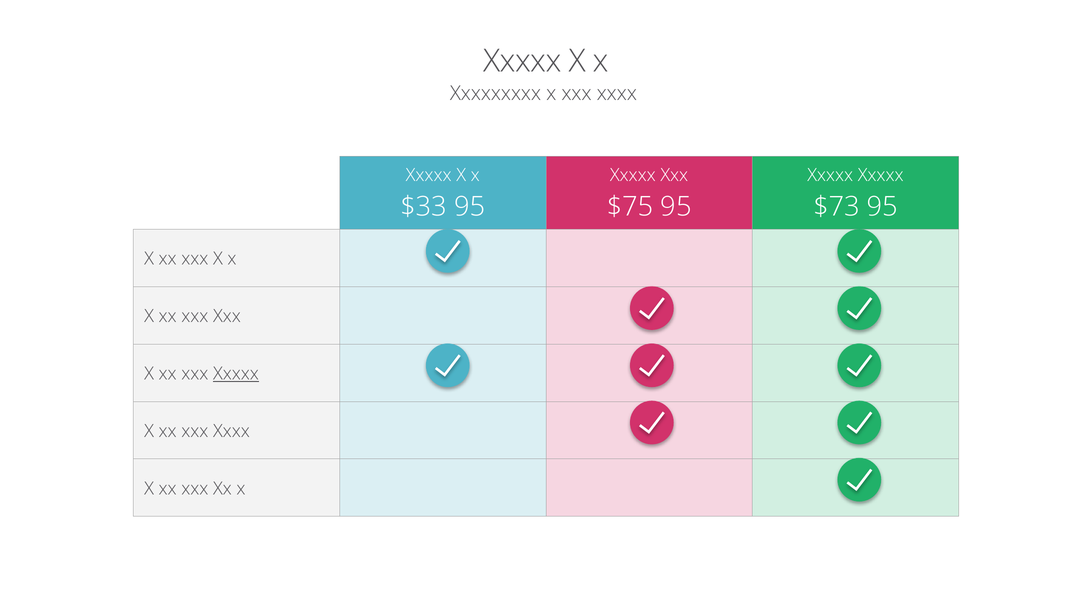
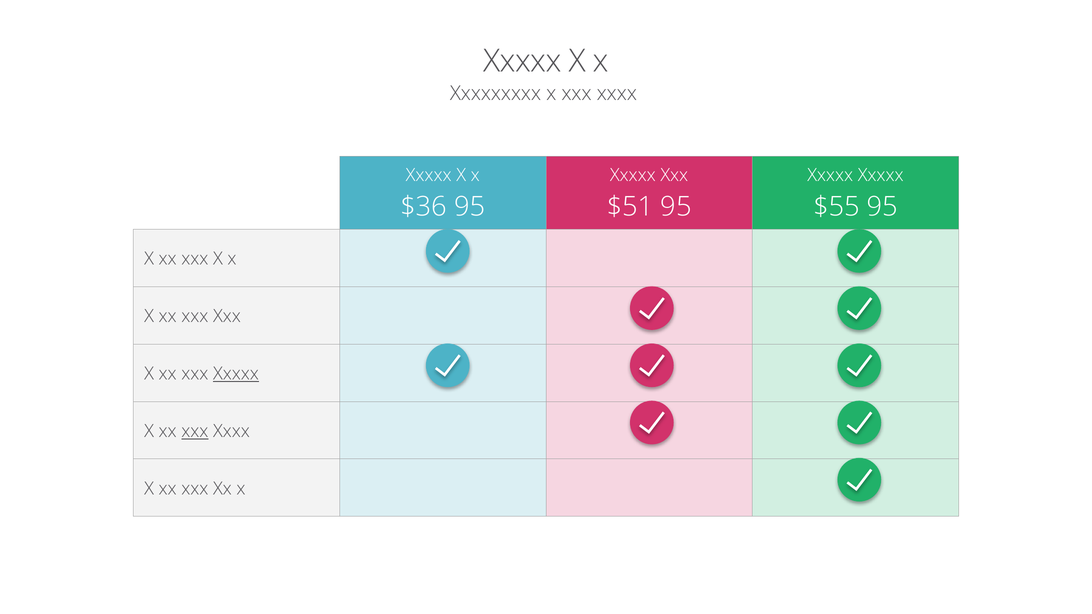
$33: $33 -> $36 (424, 207)
$75: $75 -> $51 (630, 207)
$73: $73 -> $55 (836, 207)
xxx underline: none -> present (195, 431)
